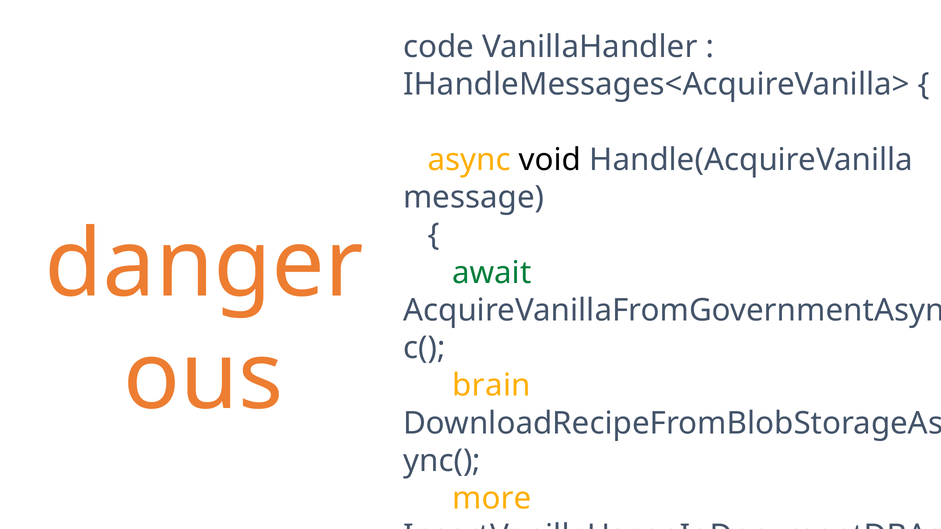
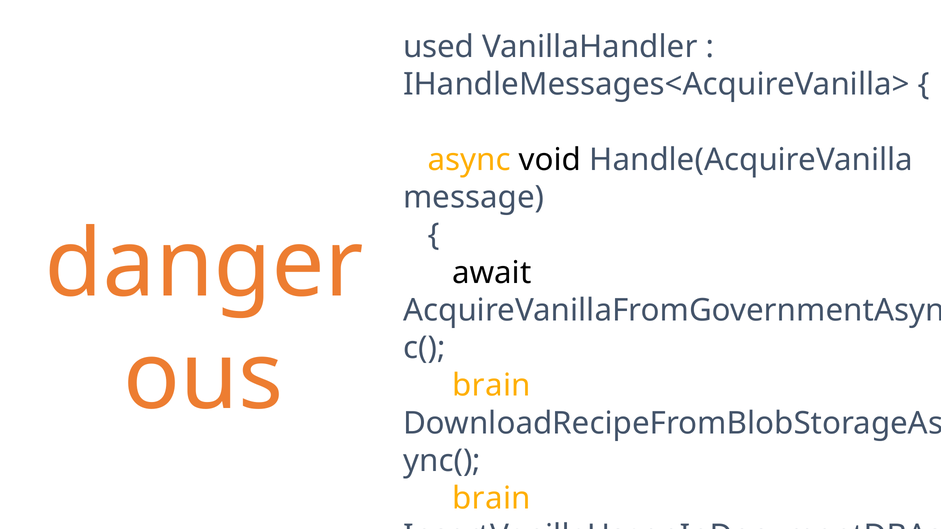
code: code -> used (439, 47)
await colour: green -> black (492, 273)
more: more -> brain (492, 499)
